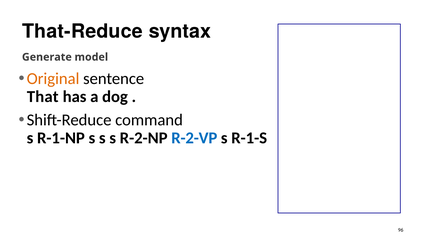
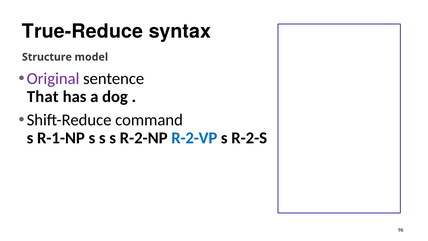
That-Reduce: That-Reduce -> True-Reduce (82, 31)
Generate: Generate -> Structure (47, 57)
Original colour: orange -> purple (53, 78)
R-1-S: R-1-S -> R-2-S (249, 138)
